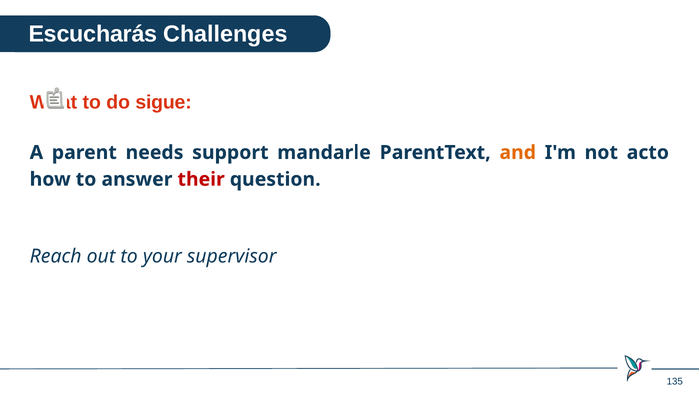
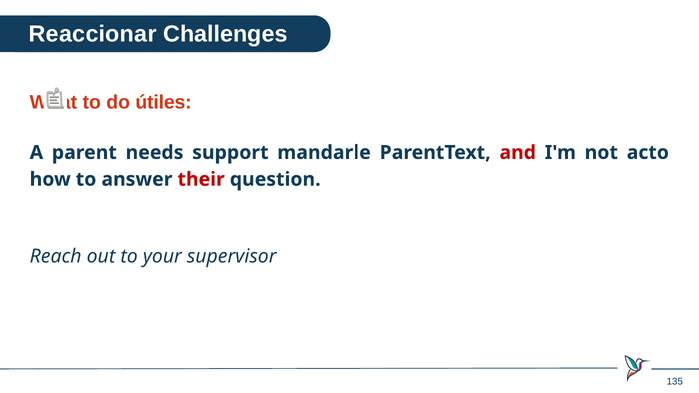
Escucharás: Escucharás -> Reaccionar (93, 34)
sigue: sigue -> útiles (164, 103)
and colour: orange -> red (518, 153)
